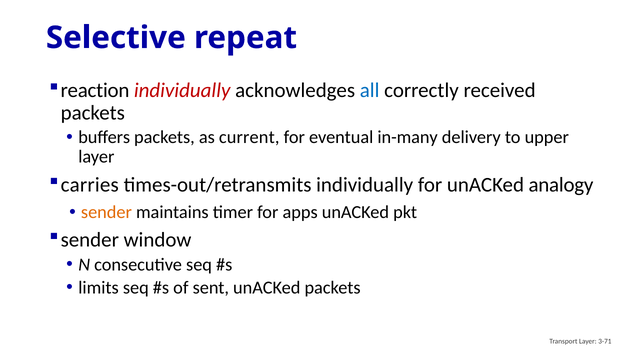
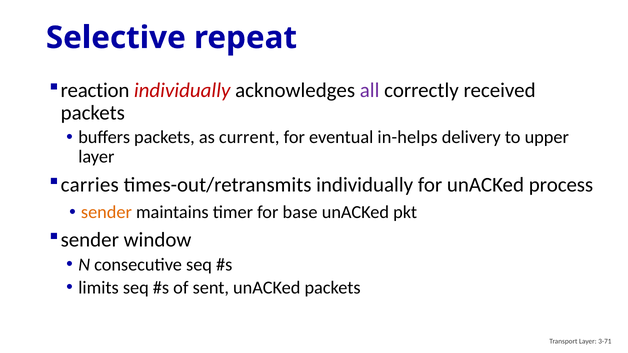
all colour: blue -> purple (370, 90)
in-many: in-many -> in-helps (408, 137)
analogy: analogy -> process (561, 185)
apps: apps -> base (300, 213)
